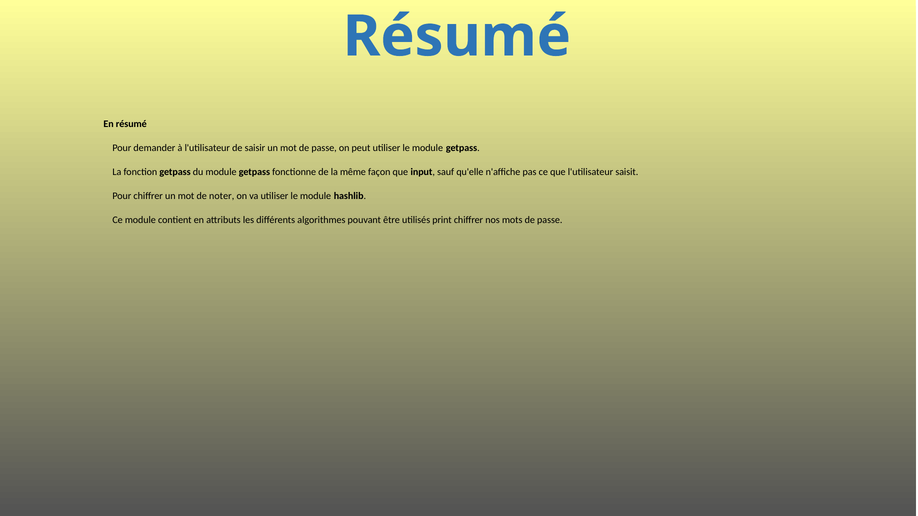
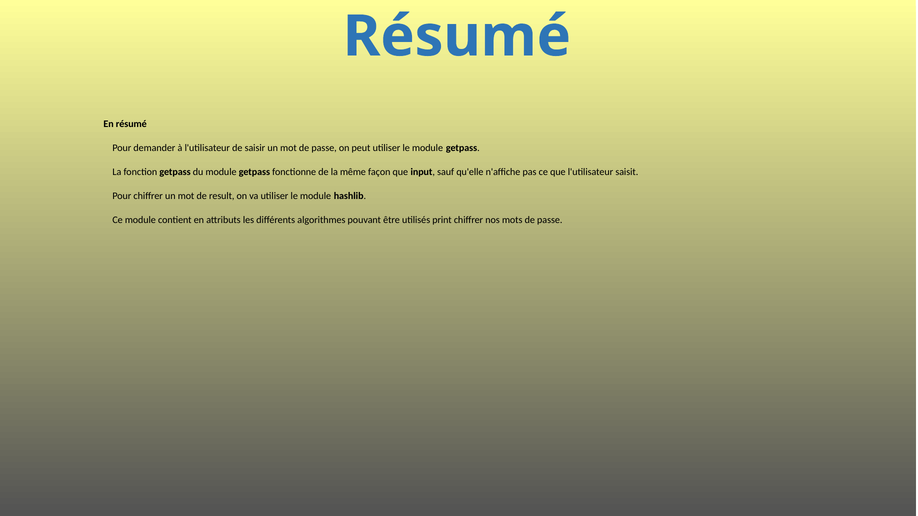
noter: noter -> result (222, 196)
